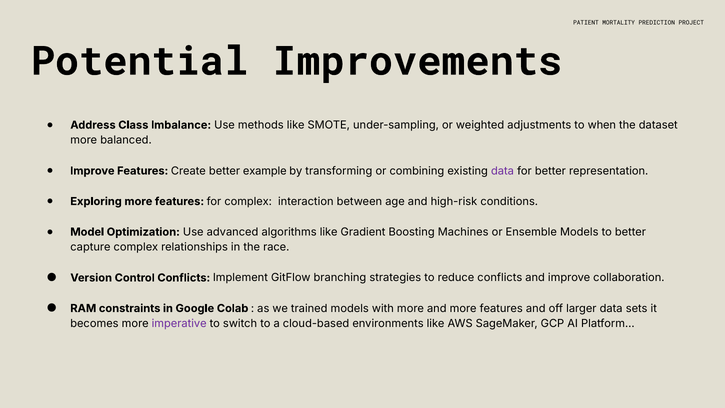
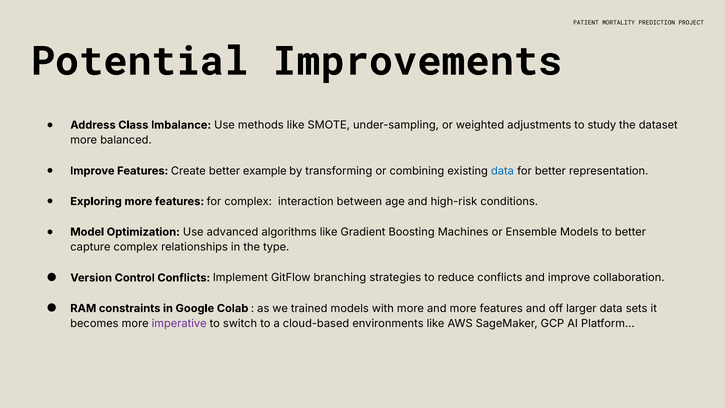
when: when -> study (602, 125)
data colour: purple -> blue (502, 171)
race: race -> type (276, 247)
